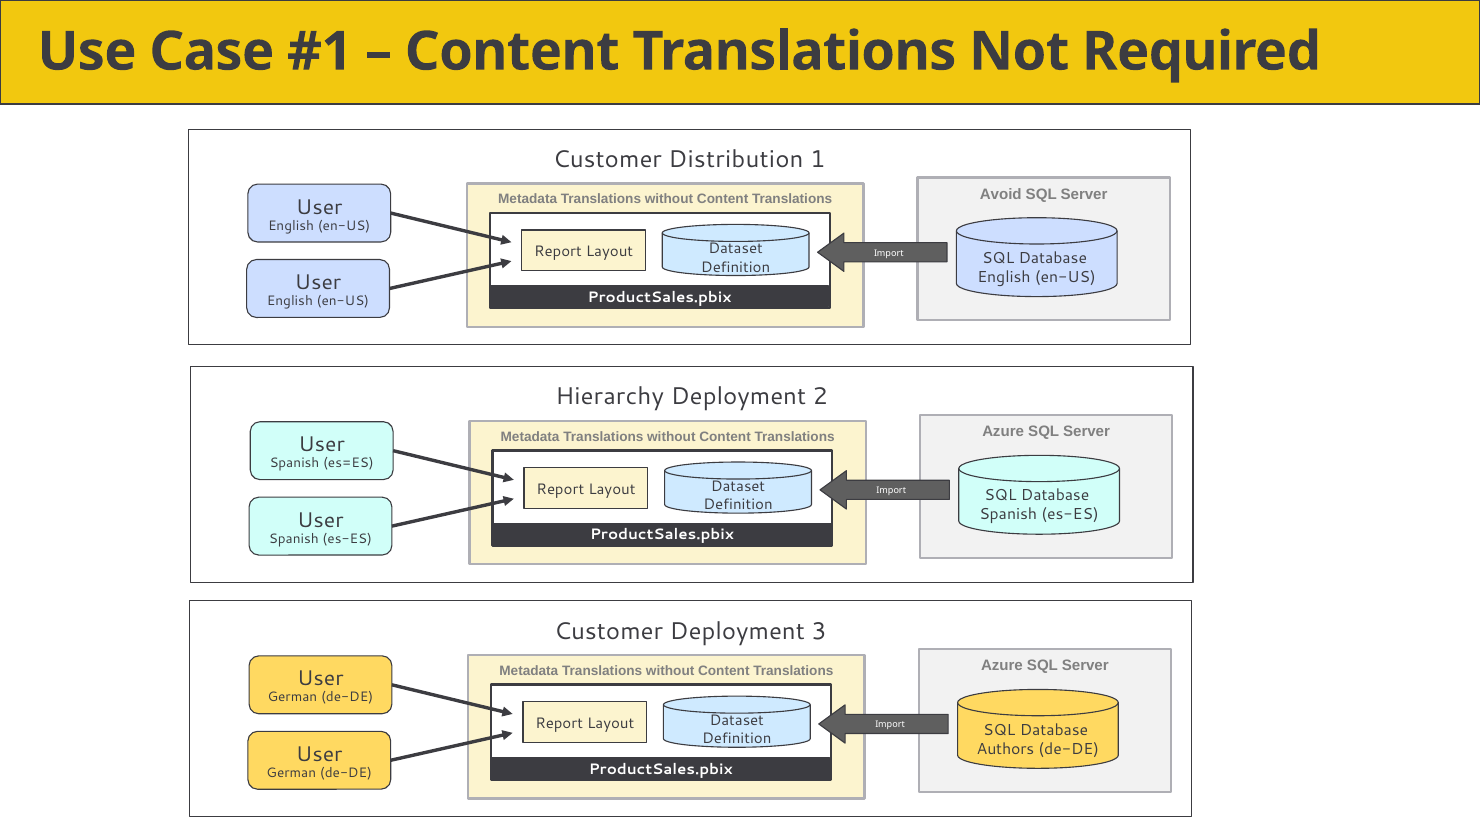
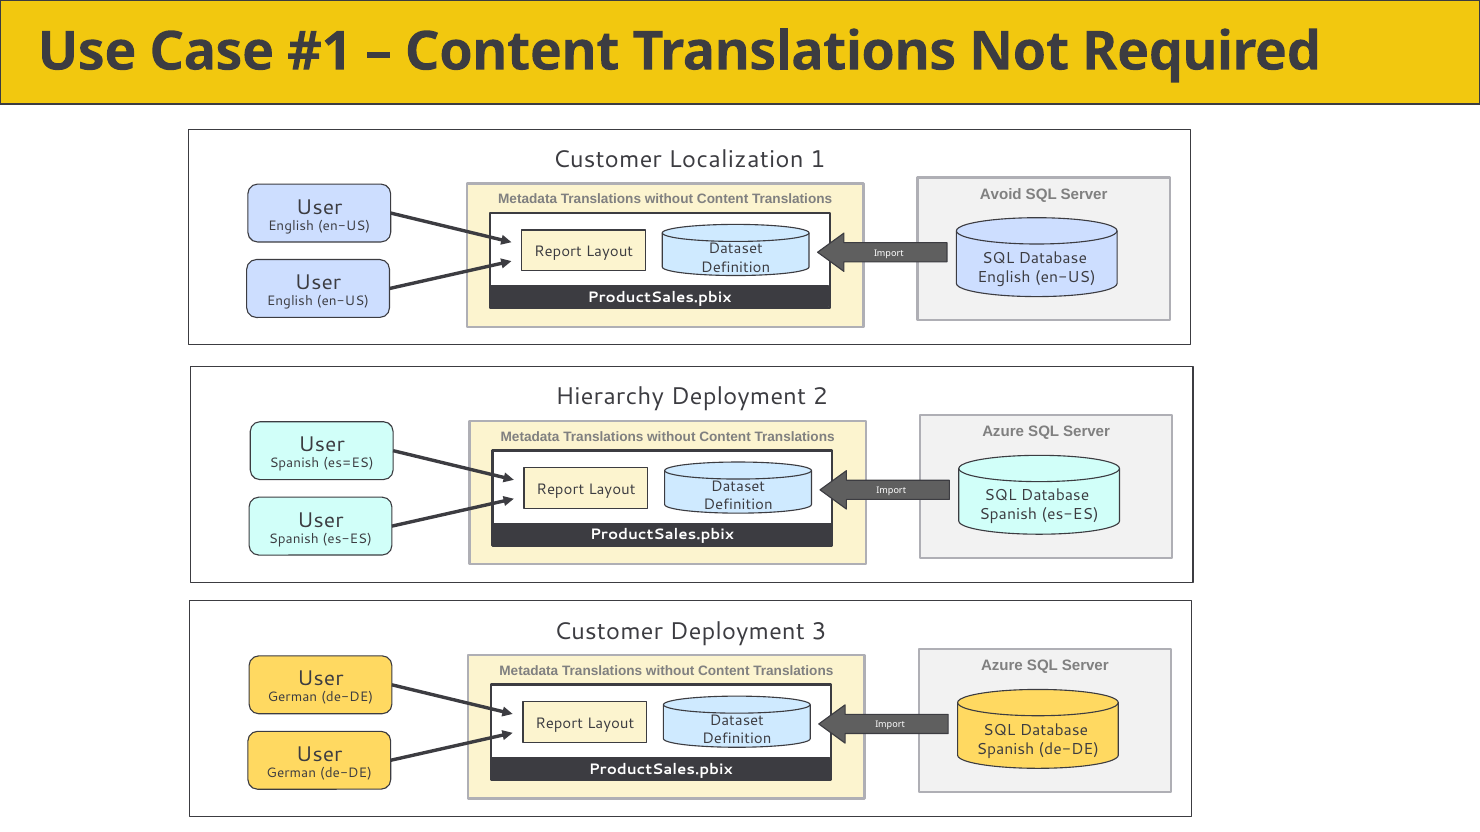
Distribution: Distribution -> Localization (736, 159)
Authors: Authors -> Spanish (1005, 749)
